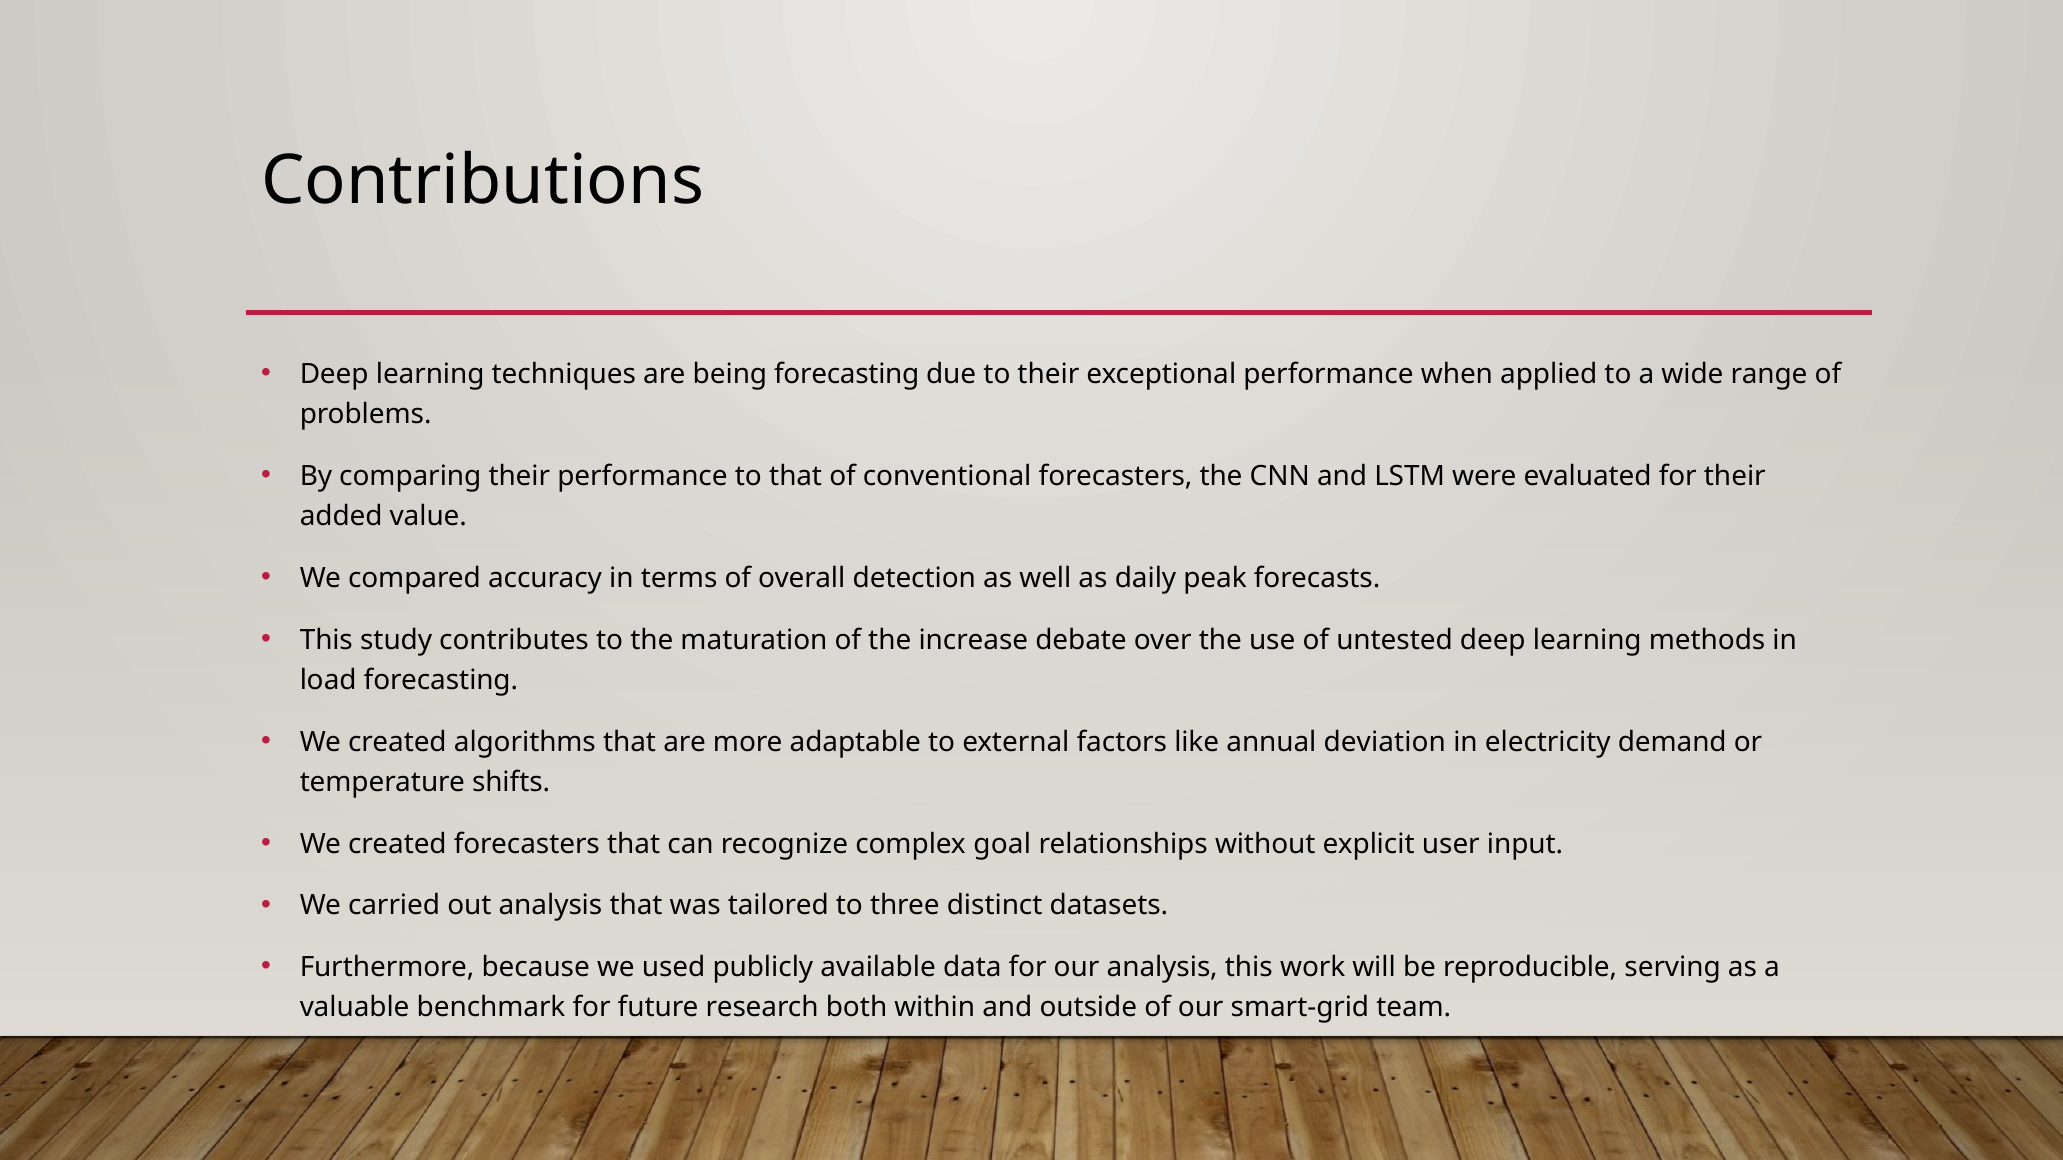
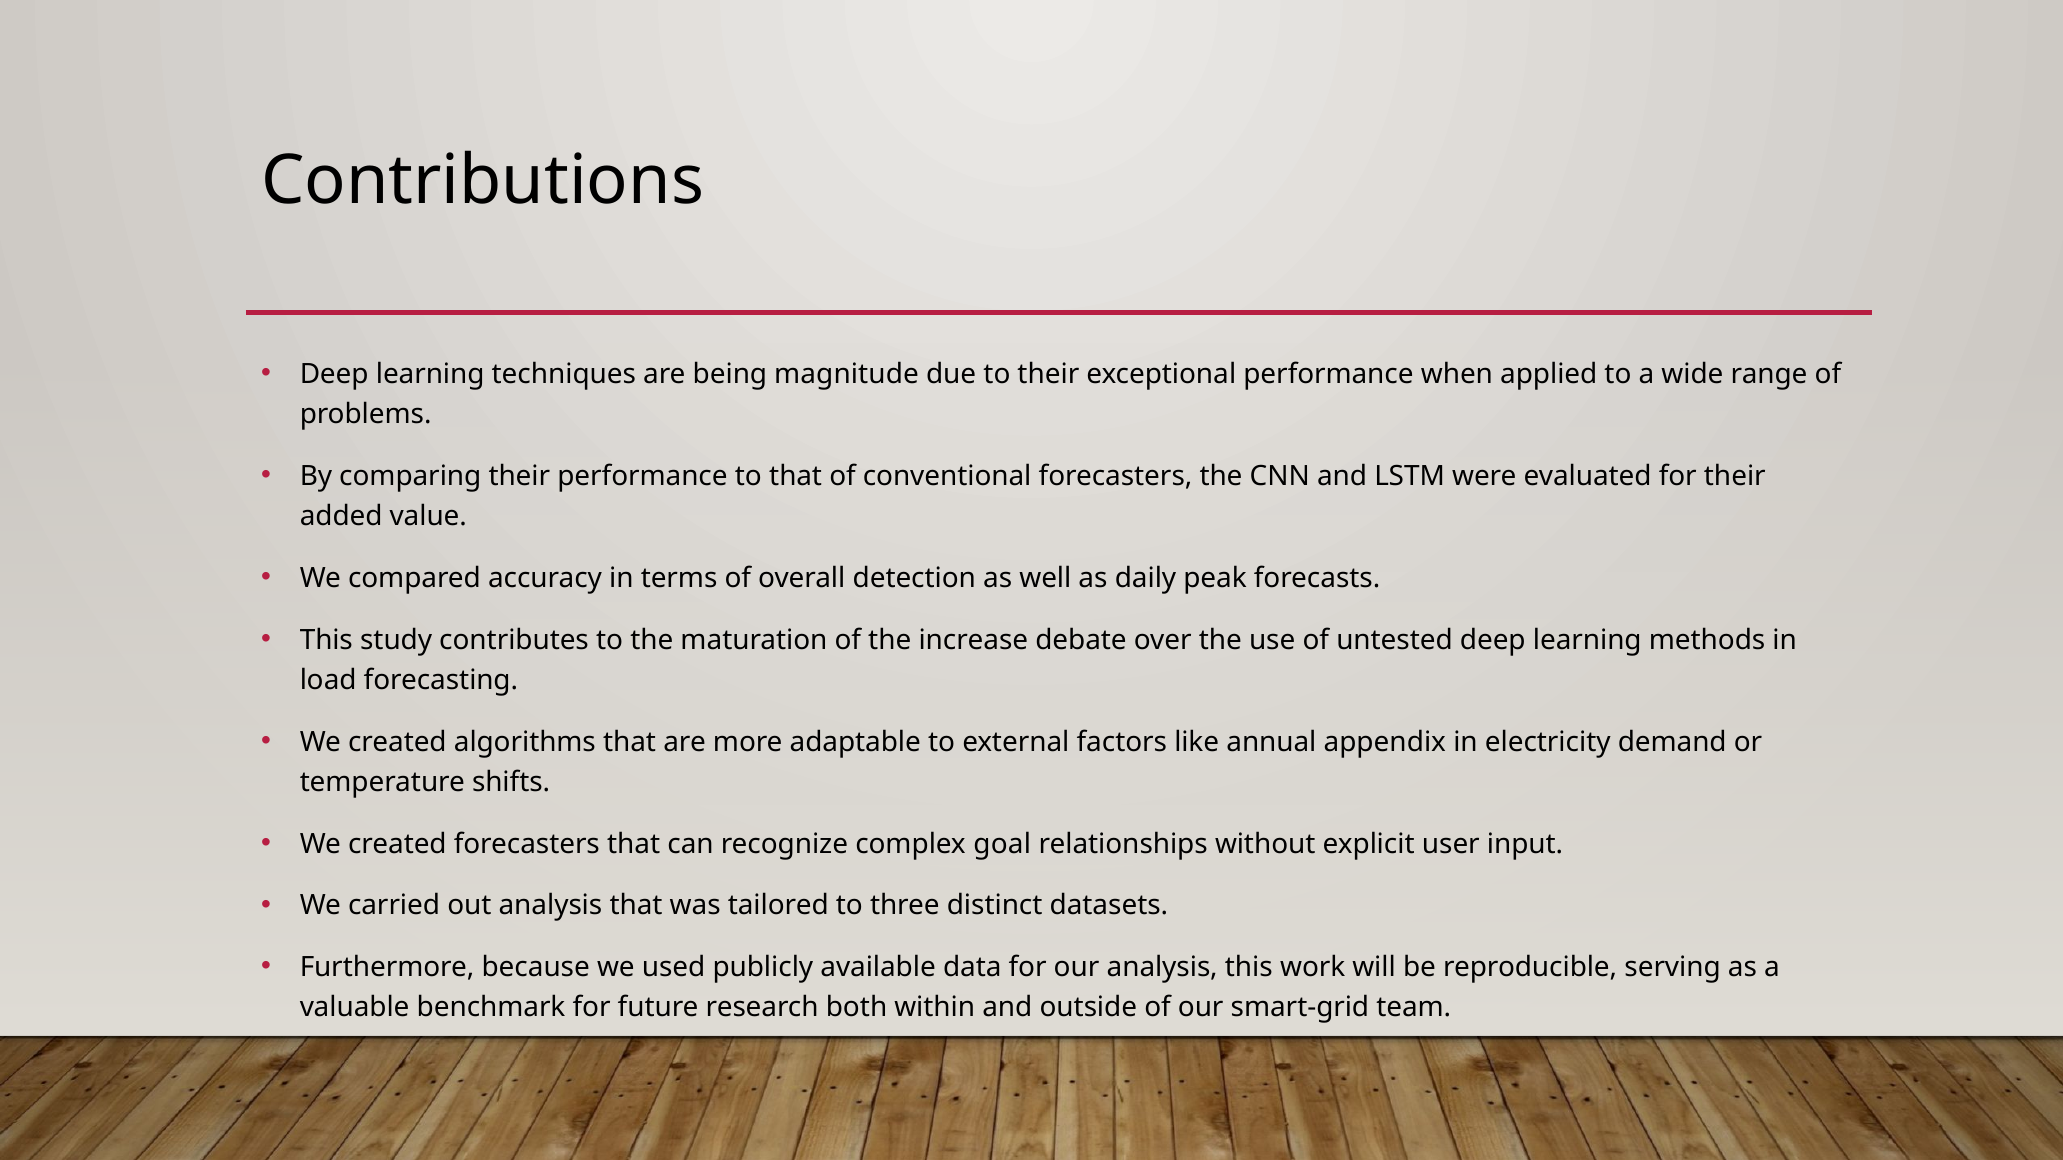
being forecasting: forecasting -> magnitude (847, 374)
deviation: deviation -> appendix (1385, 742)
